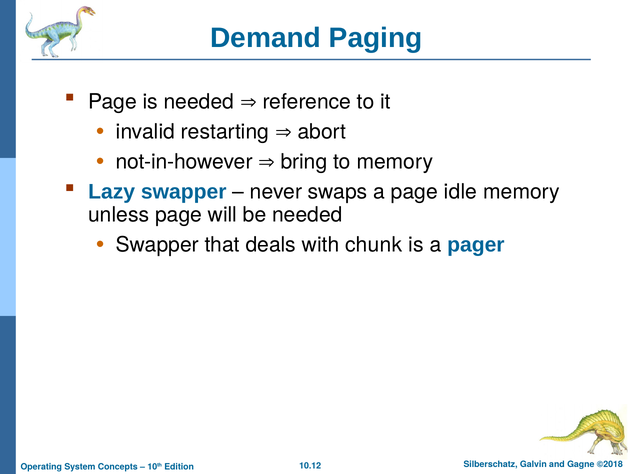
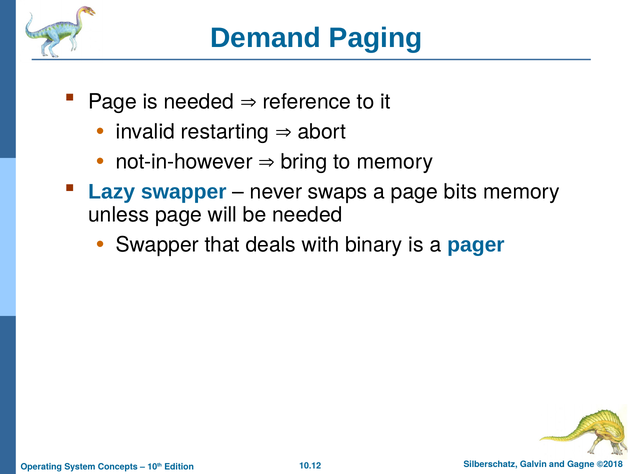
idle: idle -> bits (460, 192)
chunk: chunk -> binary (374, 245)
